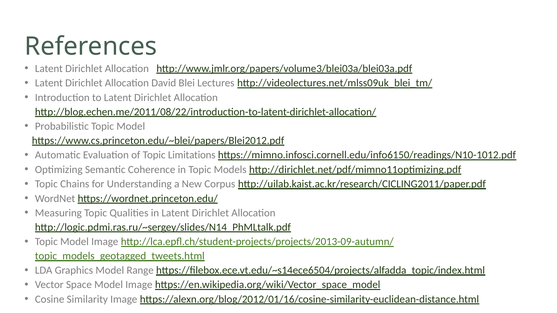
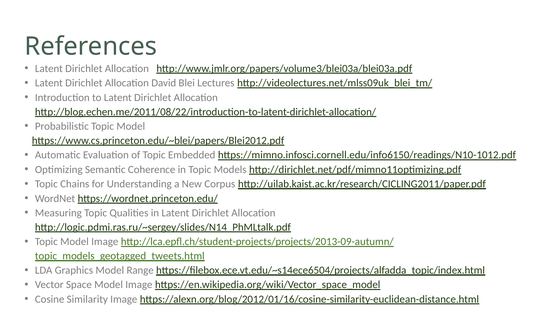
Limitations: Limitations -> Embedded (192, 155)
